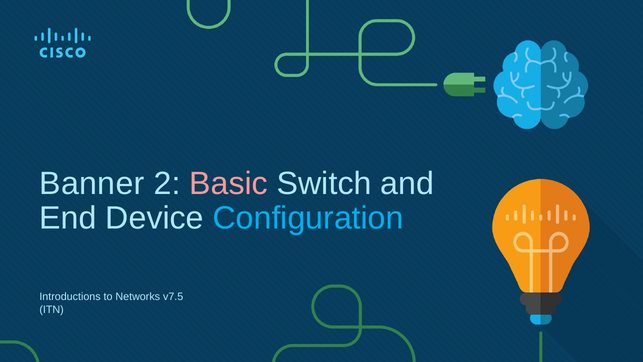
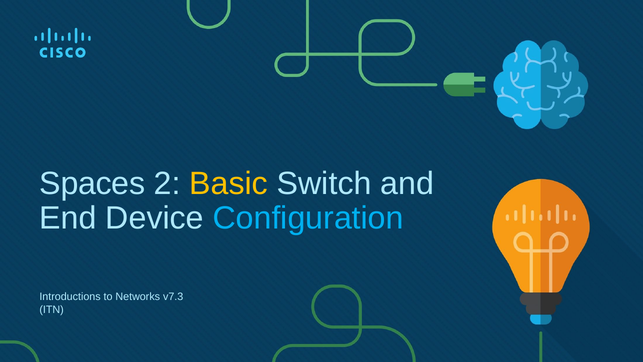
Banner: Banner -> Spaces (92, 183)
Basic colour: pink -> yellow (229, 183)
v7.5: v7.5 -> v7.3 (173, 297)
